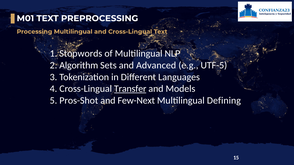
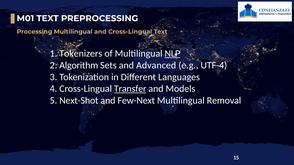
Stopwords: Stopwords -> Tokenizers (81, 54)
NLP underline: none -> present (172, 54)
UTF-5: UTF-5 -> UTF-4 (214, 65)
Pros-Shot: Pros-Shot -> Next-Shot (79, 101)
Defining: Defining -> Removal (224, 101)
